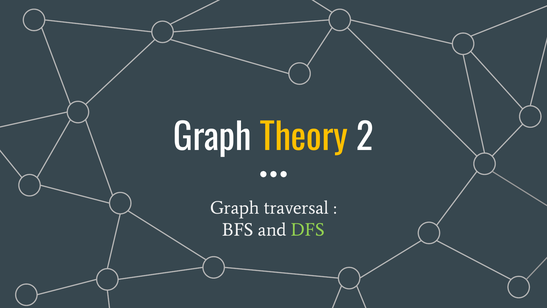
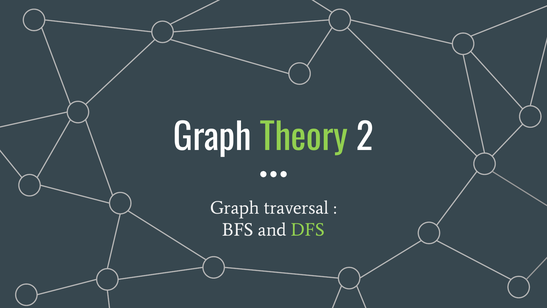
Theory colour: yellow -> light green (304, 138)
